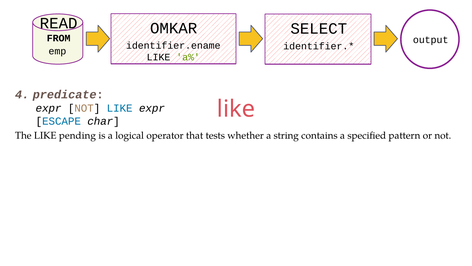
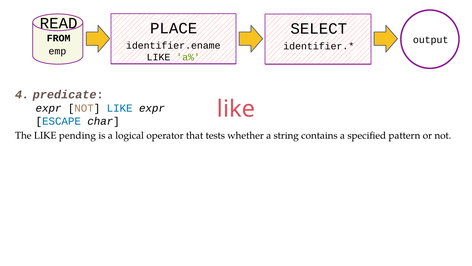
OMKAR: OMKAR -> PLACE (174, 28)
